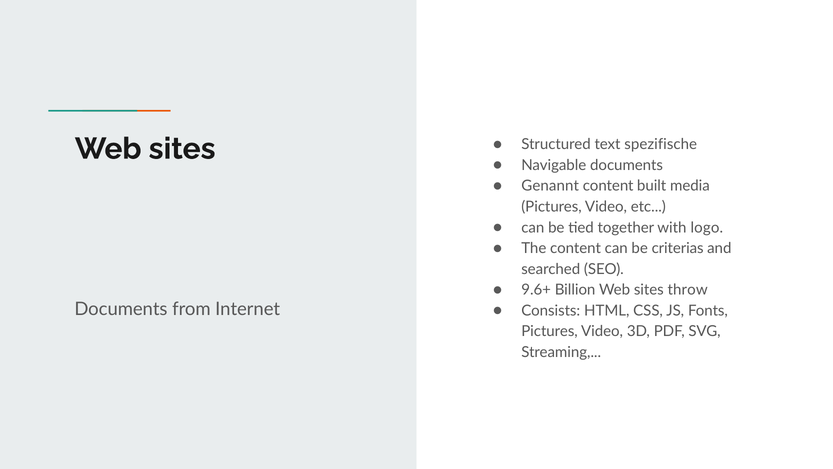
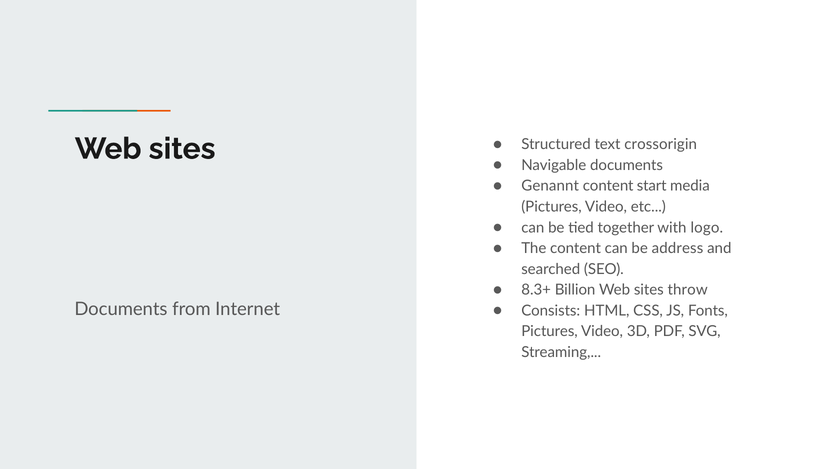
spezifische: spezifische -> crossorigin (661, 144)
built: built -> start (652, 186)
criterias: criterias -> address (677, 248)
9.6+: 9.6+ -> 8.3+ (536, 290)
